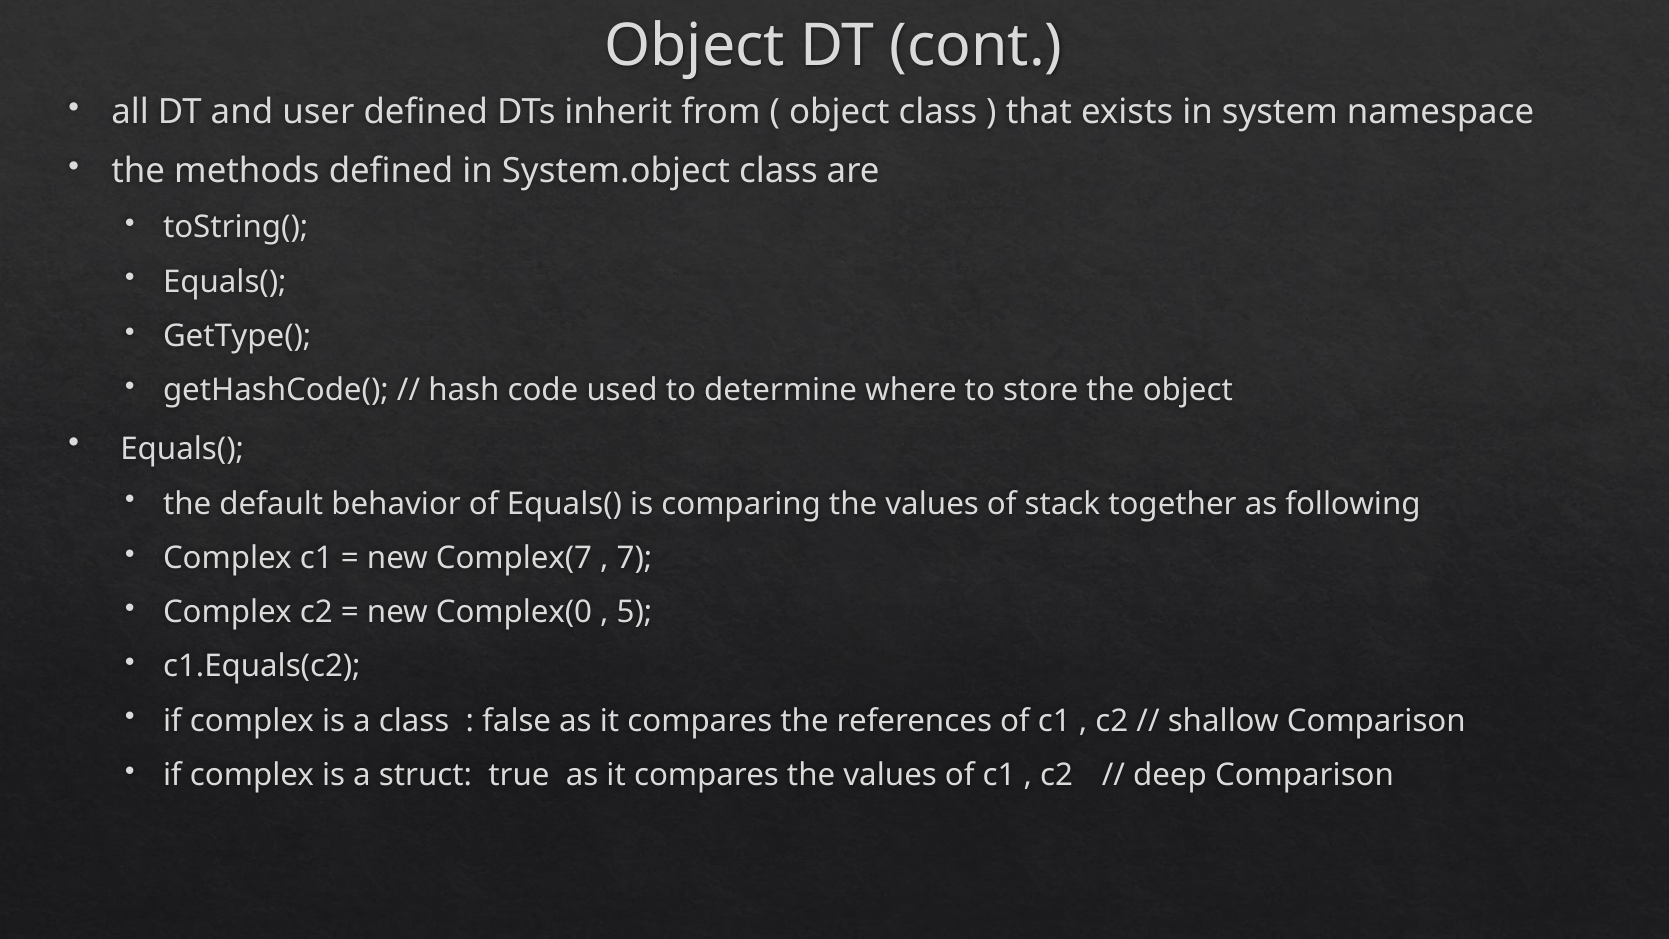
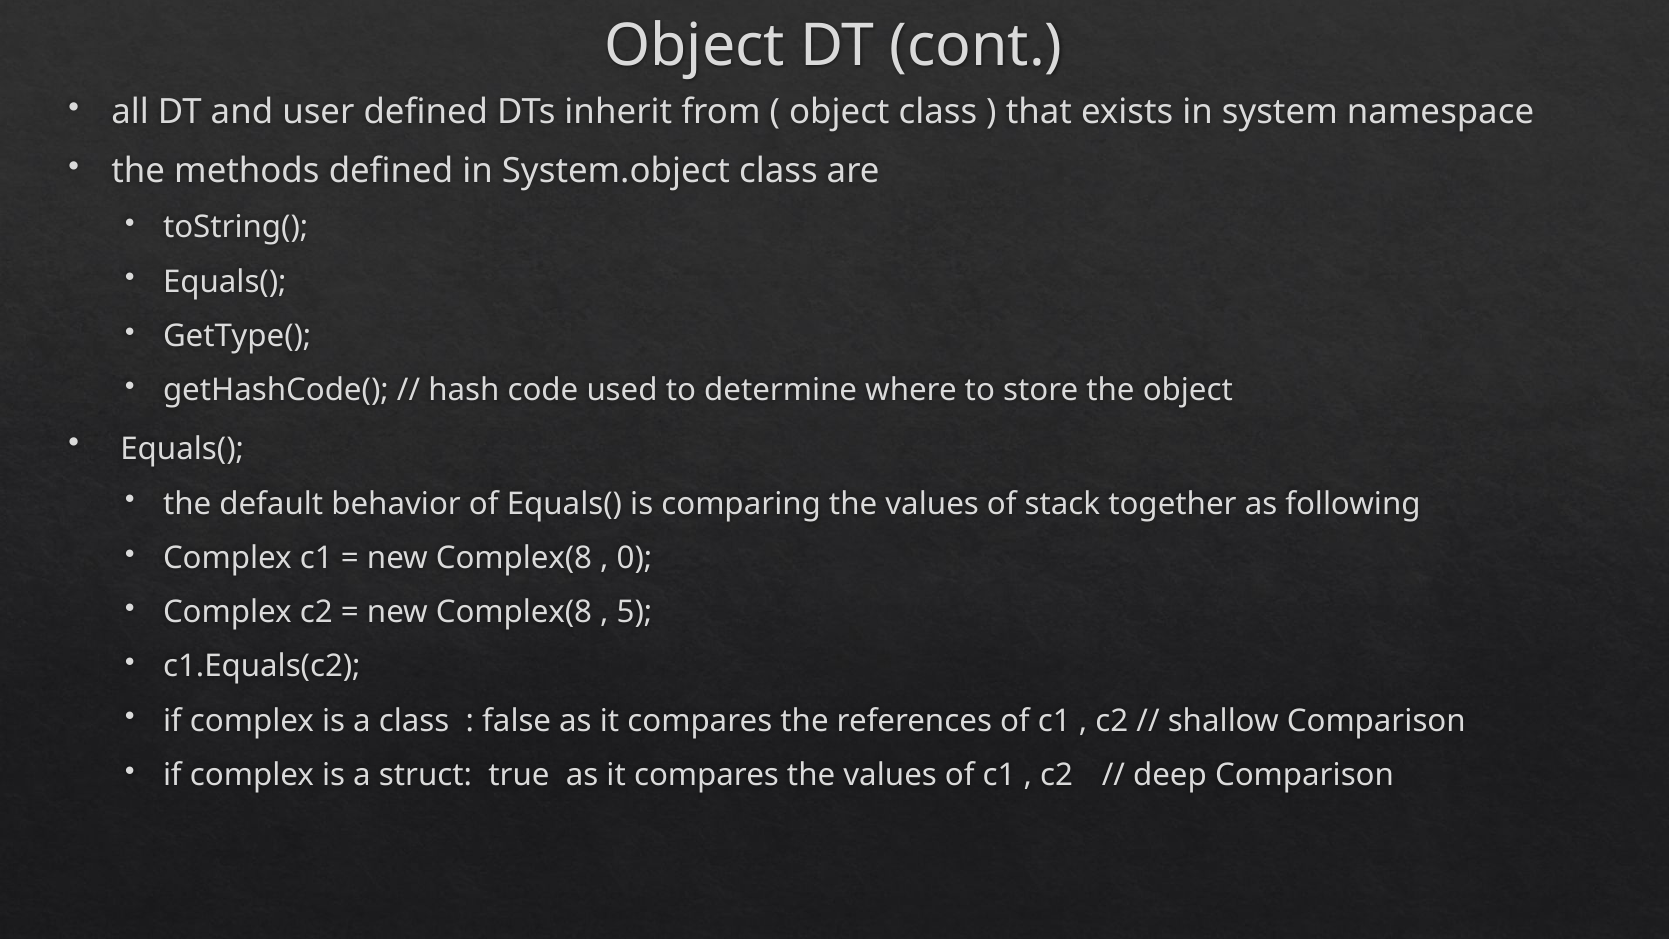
Complex(7: Complex(7 -> Complex(8 (514, 558)
7: 7 -> 0 (635, 558)
Complex(0: Complex(0 -> Complex(8 (514, 612)
